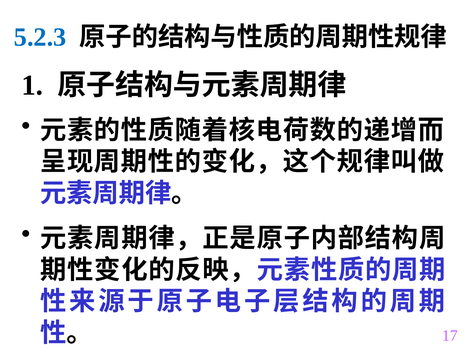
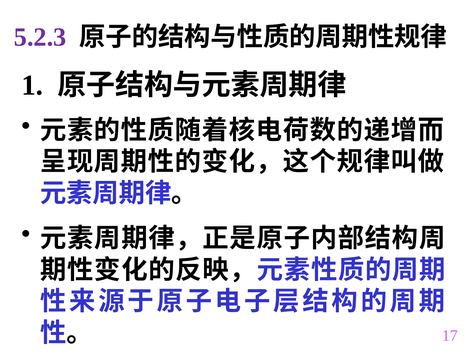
5.2.3 colour: blue -> purple (40, 37)
